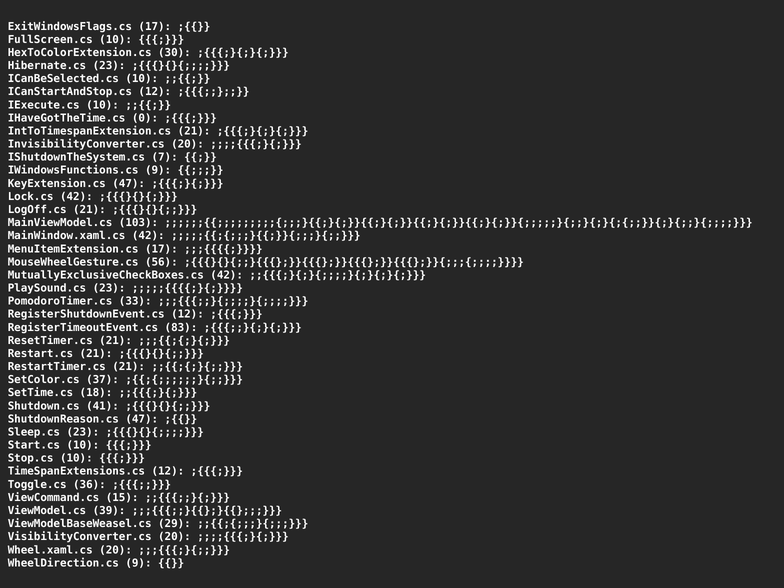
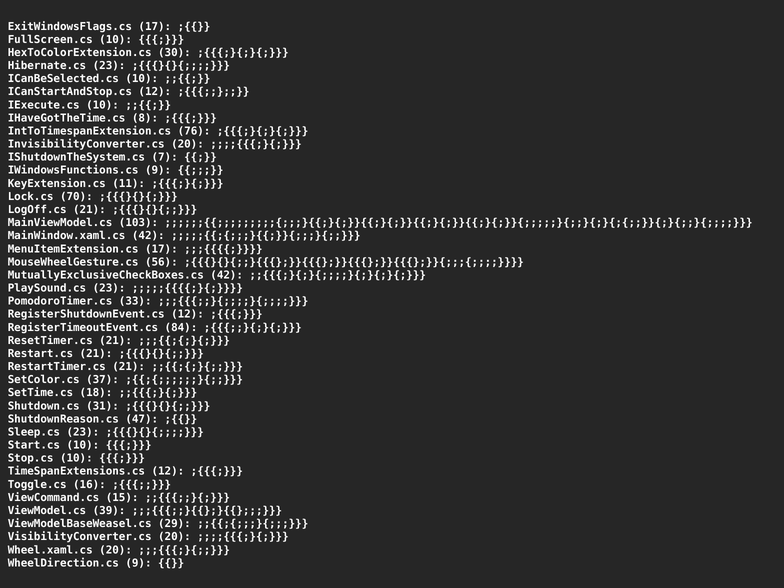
0: 0 -> 8 (145, 118)
IntToTimespanExtension.cs 21: 21 -> 76 (194, 131)
KeyExtension.cs 47: 47 -> 11 (129, 183)
Lock.cs 42: 42 -> 70 (76, 197)
83: 83 -> 84 (181, 327)
41: 41 -> 31 (103, 406)
36: 36 -> 16 (89, 484)
